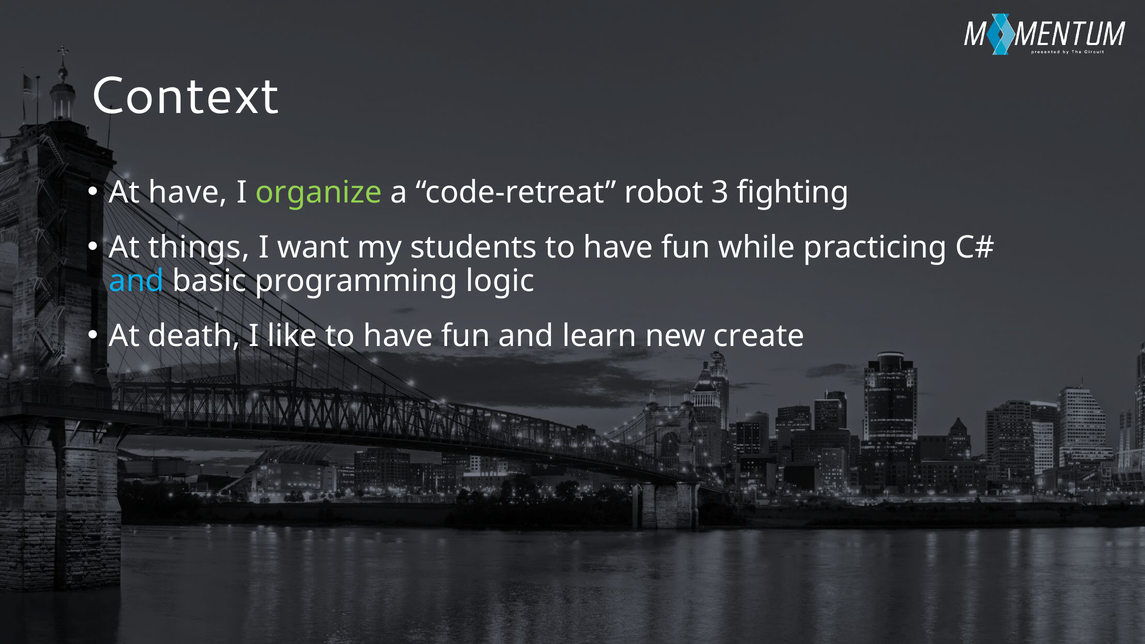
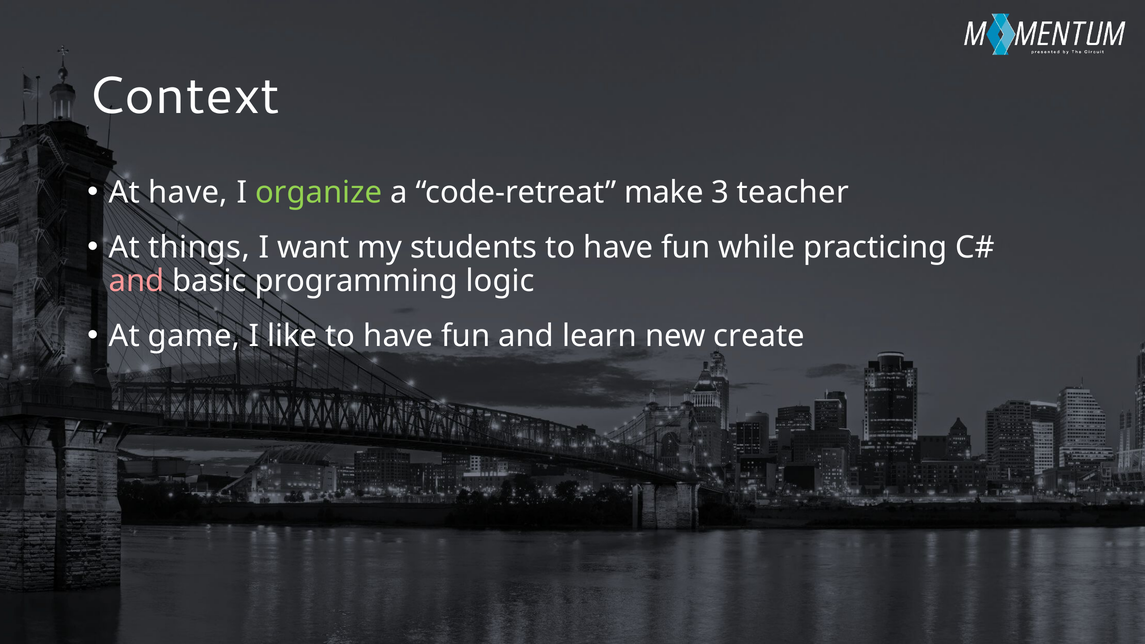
robot: robot -> make (664, 192)
fighting: fighting -> teacher (793, 192)
and colour: light blue -> pink (137, 281)
death: death -> game (194, 336)
